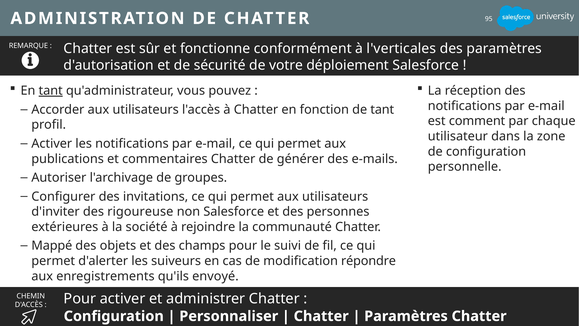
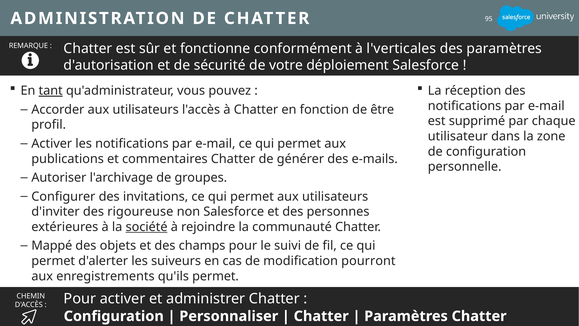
de tant: tant -> être (382, 109)
comment: comment -> supprimé (477, 121)
société underline: none -> present (147, 227)
répondre: répondre -> pourront (368, 261)
qu'ils envoyé: envoyé -> permet (216, 276)
